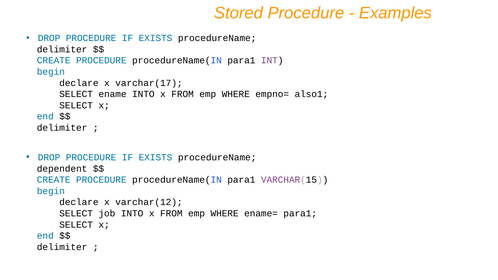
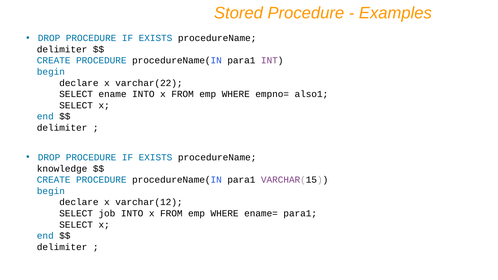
varchar(17: varchar(17 -> varchar(22 (149, 83)
dependent: dependent -> knowledge (62, 169)
